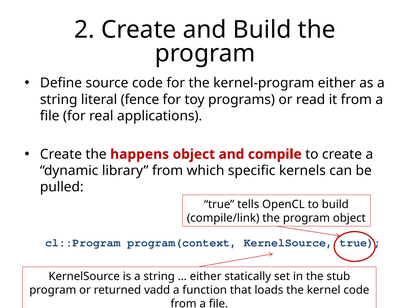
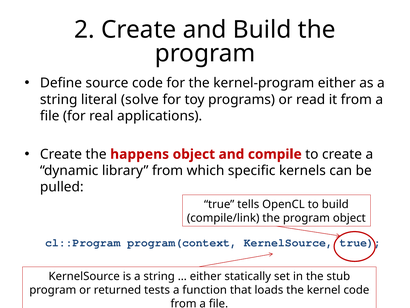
fence: fence -> solve (140, 99)
vadd: vadd -> tests (157, 290)
